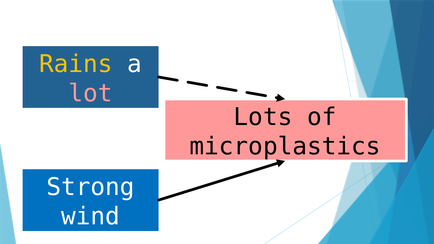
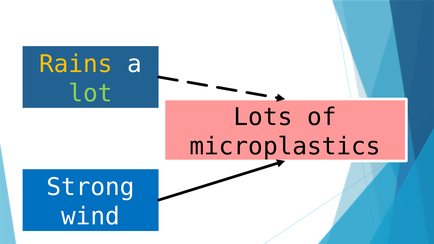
lot colour: pink -> light green (91, 93)
